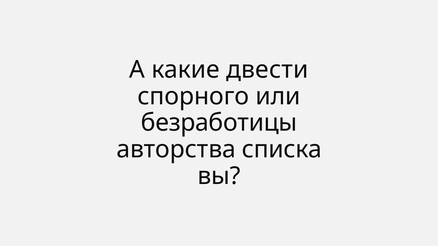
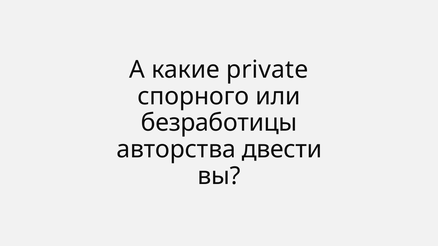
двести: двести -> private (267, 70)
списка: списка -> двести (282, 150)
